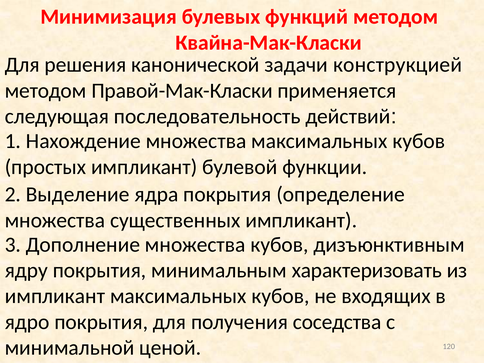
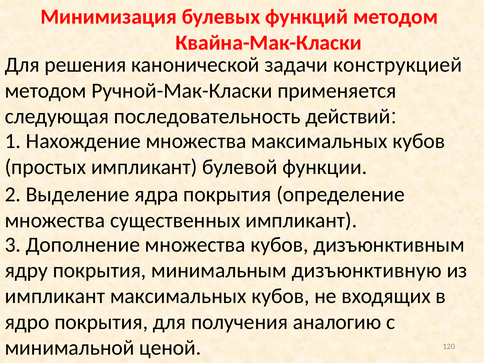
Правой-Мак-Класки: Правой-Мак-Класки -> Ручной-Мак-Класки (182, 91)
характеризовать: характеризовать -> дизъюнктивную (367, 270)
соседства: соседства -> аналогию (337, 322)
